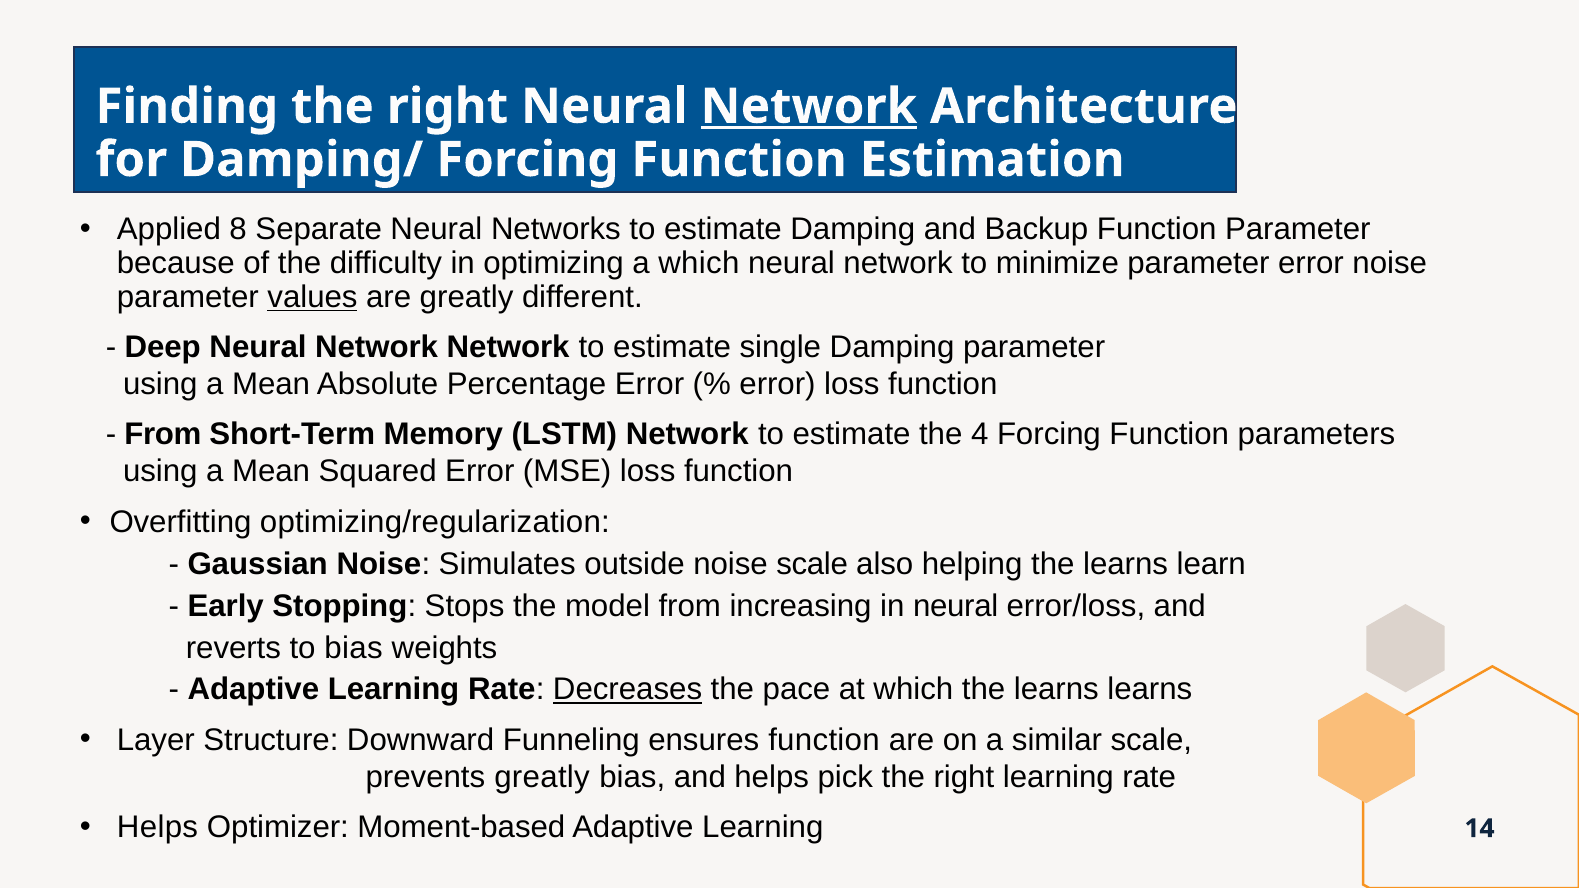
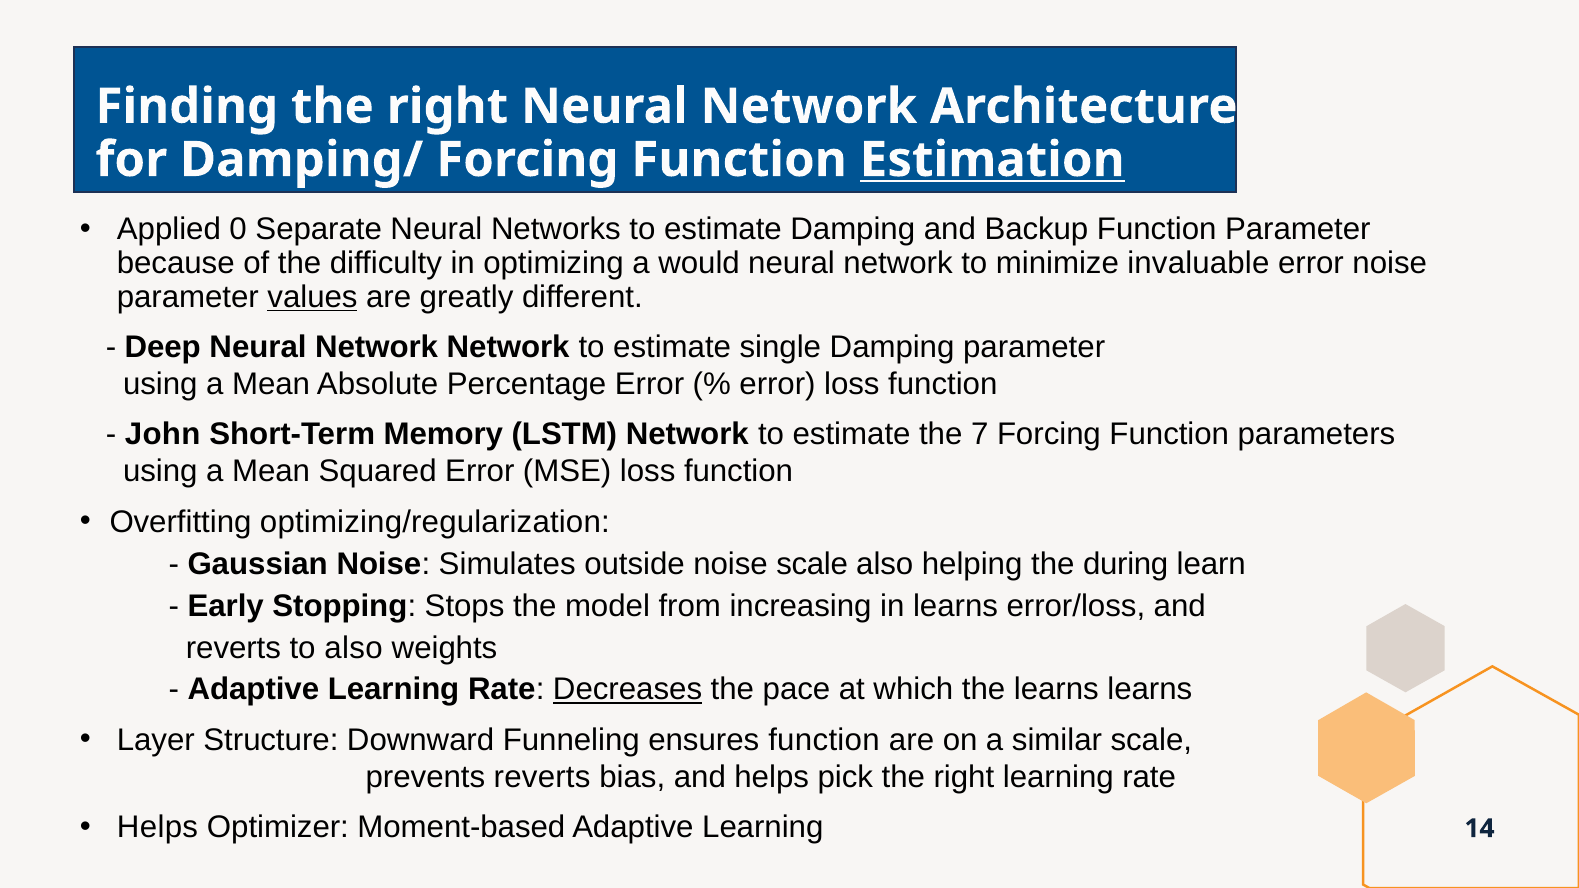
Network underline: present -> none (809, 107)
Estimation underline: none -> present (992, 160)
8: 8 -> 0 (238, 230)
a which: which -> would (699, 263)
minimize parameter: parameter -> invaluable (1198, 263)
From: From -> John (163, 435)
4: 4 -> 7 (980, 435)
helping the learns: learns -> during (1126, 564)
in neural: neural -> learns (956, 606)
to bias: bias -> also (354, 648)
prevents greatly: greatly -> reverts (542, 777)
